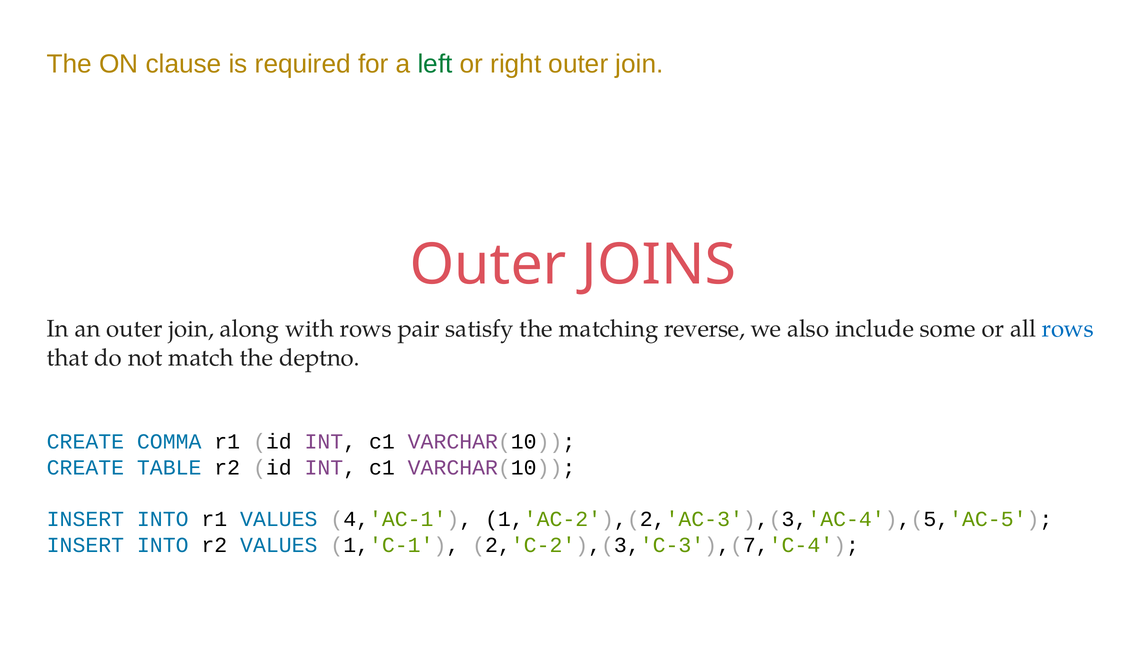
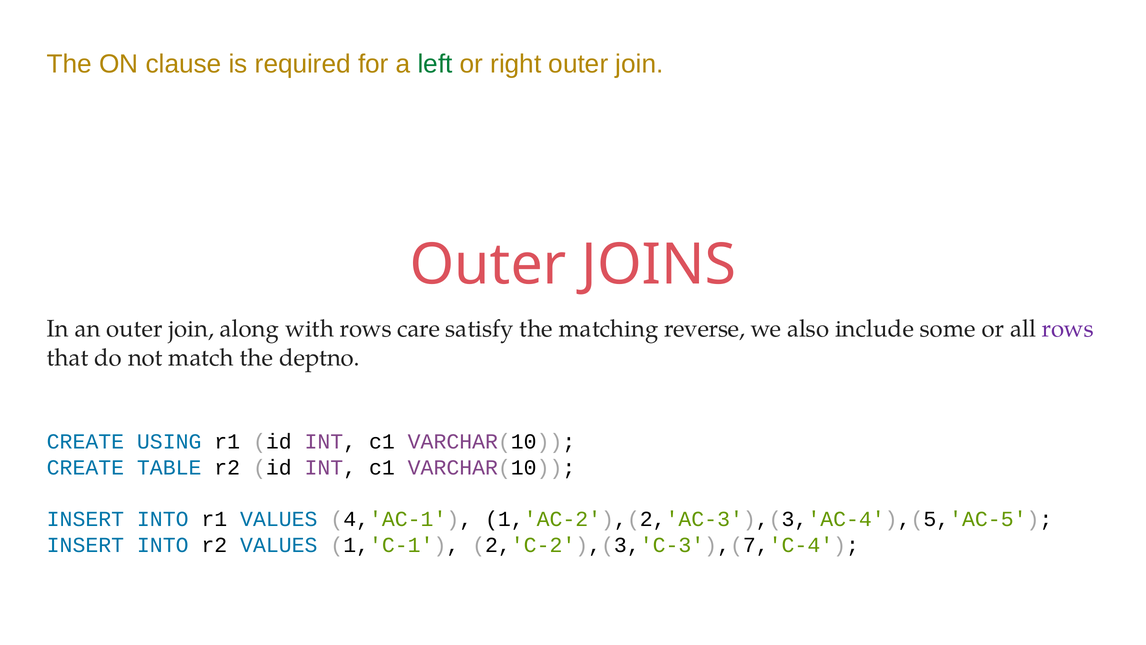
pair: pair -> care (419, 329)
rows colour: blue -> purple (1068, 329)
COMMA: COMMA -> USING (169, 442)
